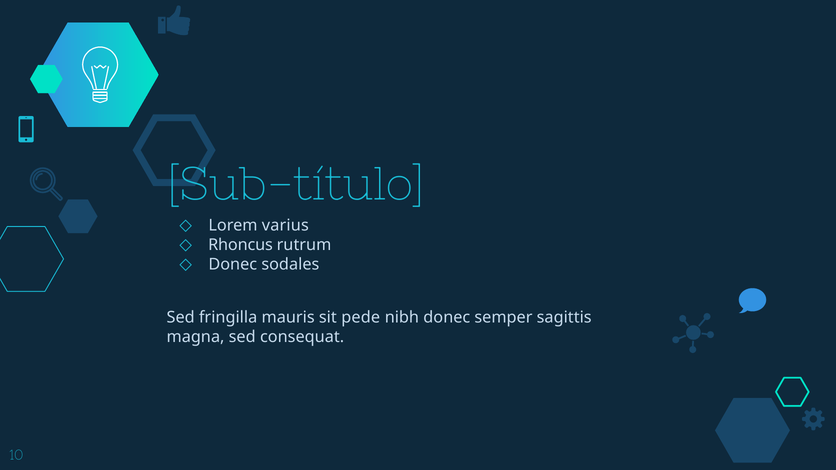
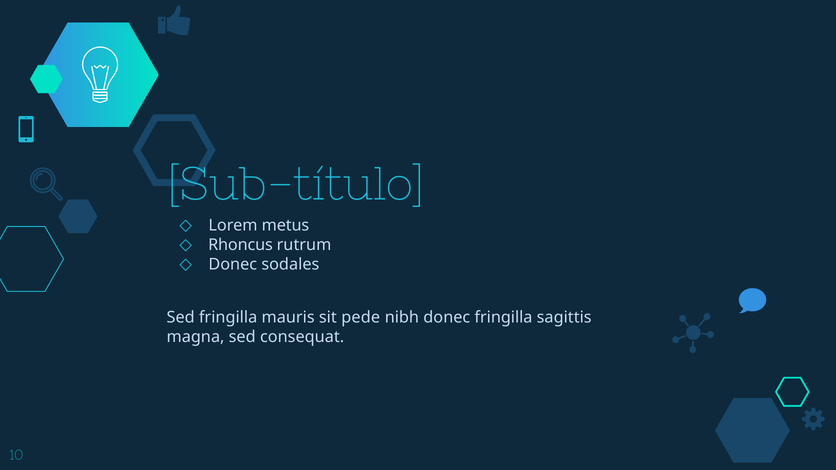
varius: varius -> metus (285, 225)
donec semper: semper -> fringilla (503, 317)
